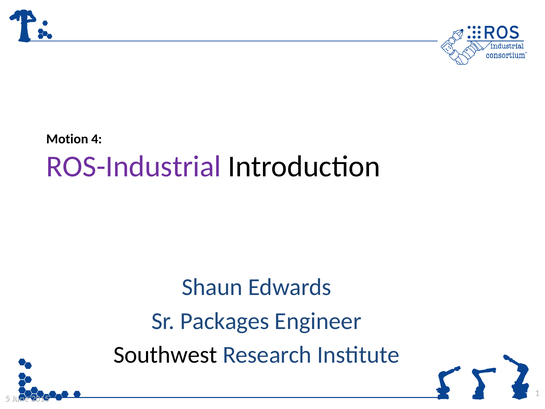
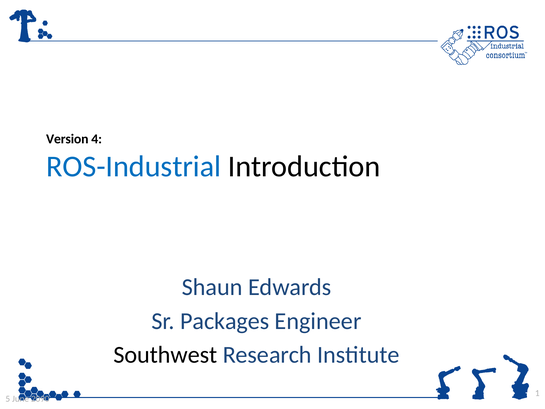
Motion: Motion -> Version (67, 139)
ROS-Industrial colour: purple -> blue (134, 166)
2015: 2015 -> 2090 (40, 398)
